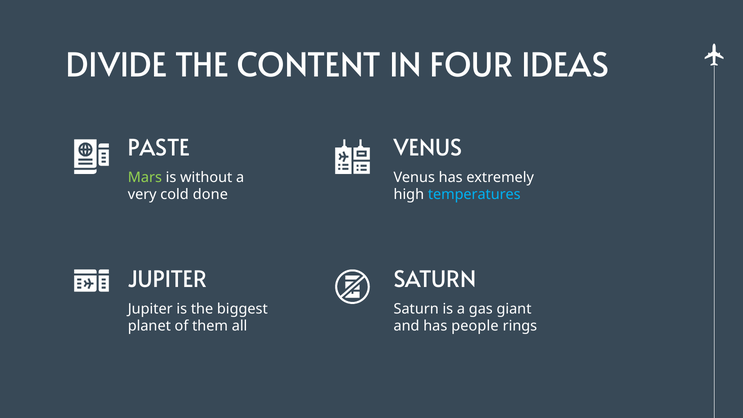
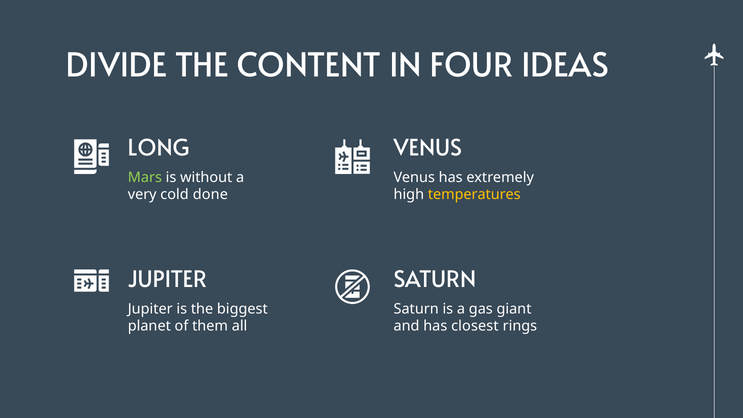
PASTE: PASTE -> LONG (159, 148)
temperatures colour: light blue -> yellow (474, 195)
people: people -> closest (475, 326)
